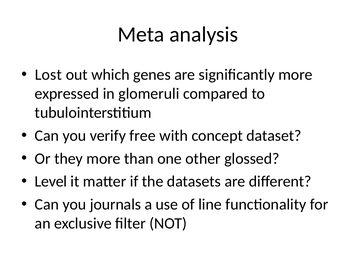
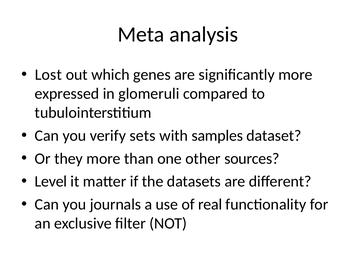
free: free -> sets (143, 136)
concept: concept -> samples (217, 136)
glossed: glossed -> sources (252, 159)
line: line -> real (210, 204)
